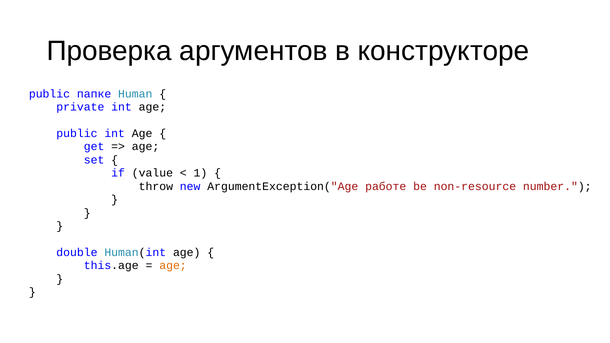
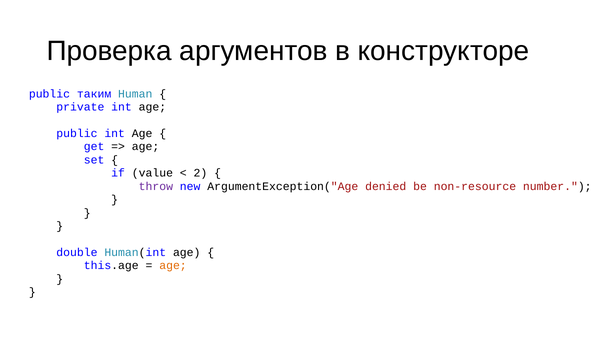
папке: папке -> таким (94, 94)
1: 1 -> 2 (200, 173)
throw colour: black -> purple (156, 186)
работе: работе -> denied (386, 186)
